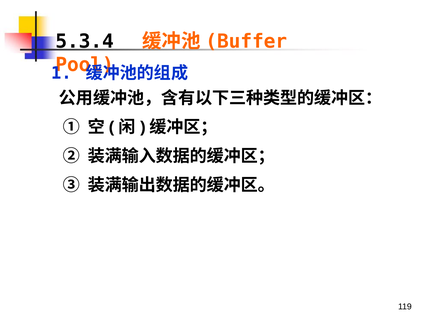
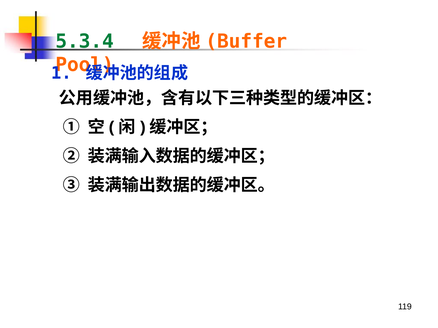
5.3.4 colour: black -> green (85, 41)
